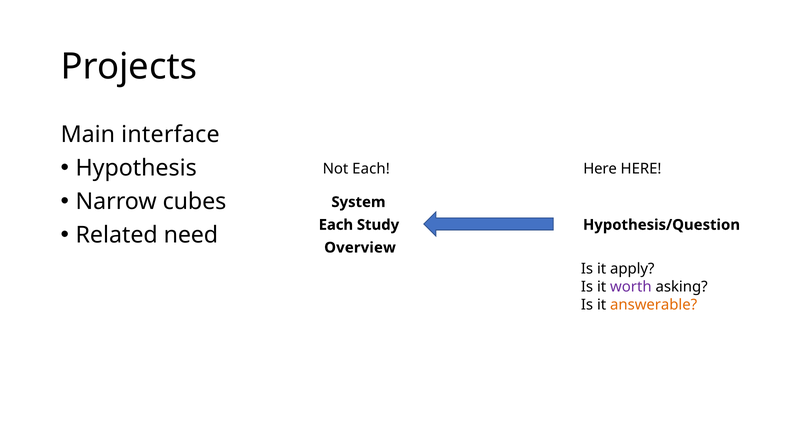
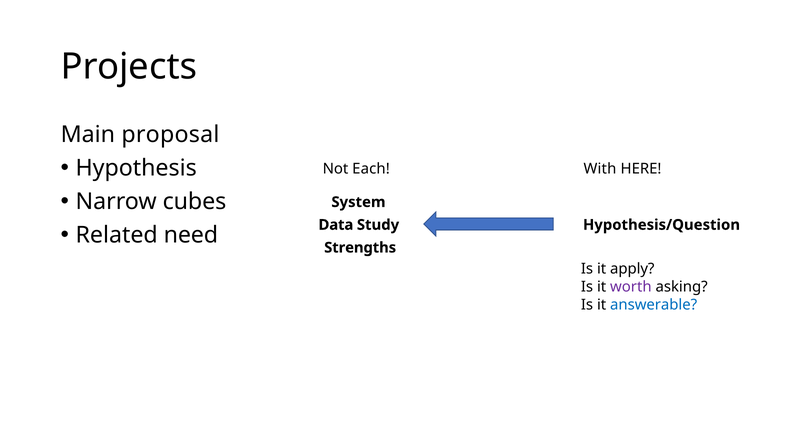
interface: interface -> proposal (170, 135)
Here: Here -> With (600, 169)
Each: Each -> Data (336, 225)
Overview: Overview -> Strengths (360, 247)
answerable colour: orange -> blue (654, 305)
